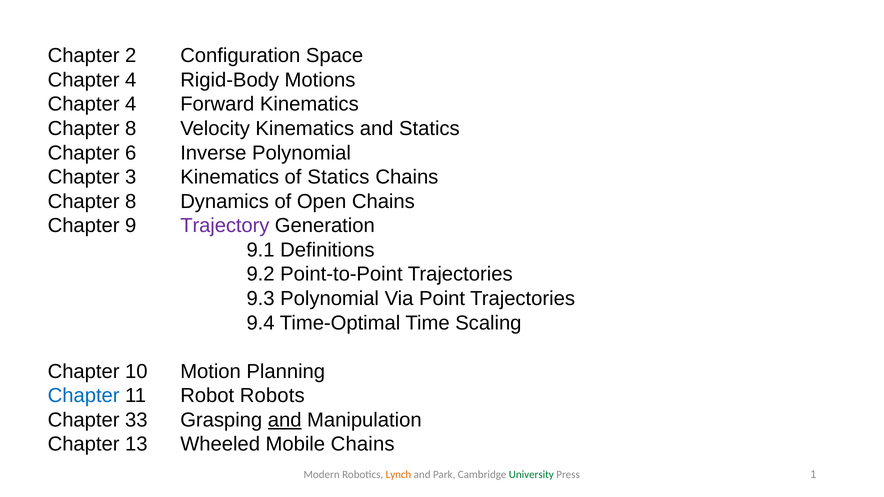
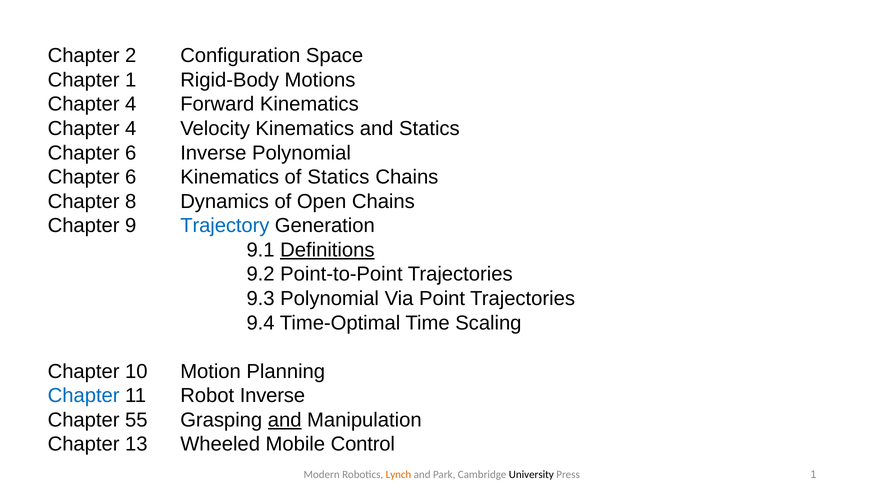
4: 4 -> 1 (131, 80)
8: 8 -> 4 (131, 129)
3: 3 -> 6 (131, 177)
Trajectory colour: purple -> blue (225, 226)
Definitions underline: none -> present (327, 250)
Robot Robots: Robots -> Inverse (272, 396)
33: 33 -> 55 (136, 420)
Mobile Chains: Chains -> Control (363, 445)
University colour: green -> black (531, 475)
